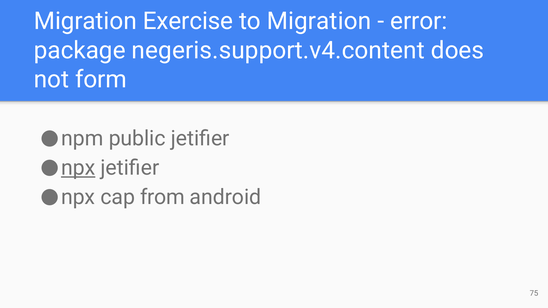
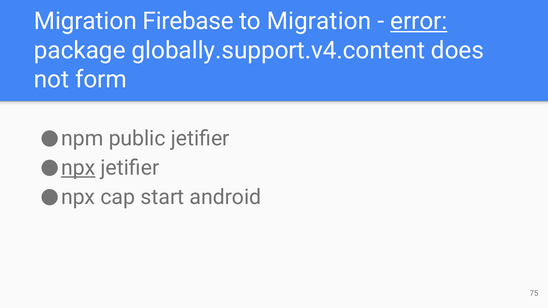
Exercise: Exercise -> Firebase (188, 21)
error underline: none -> present (419, 21)
negeris.support.v4.content: negeris.support.v4.content -> globally.support.v4.content (278, 50)
from: from -> start (162, 197)
